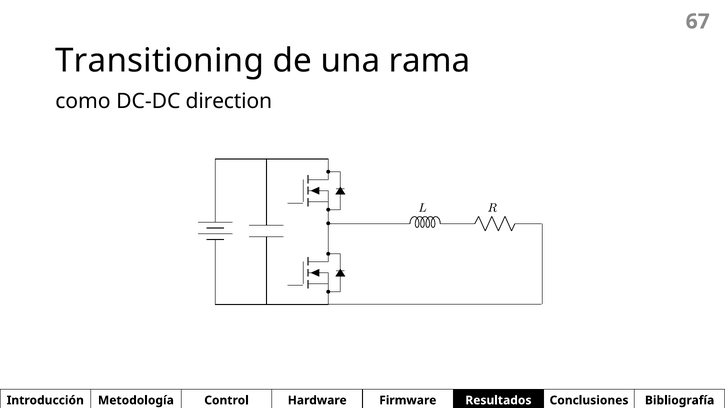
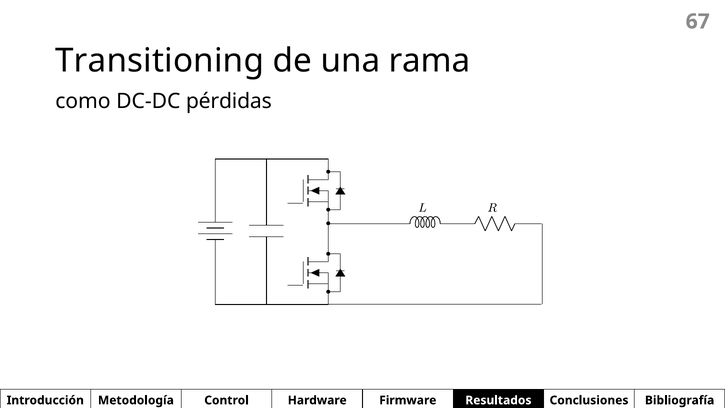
direction: direction -> pérdidas (229, 101)
